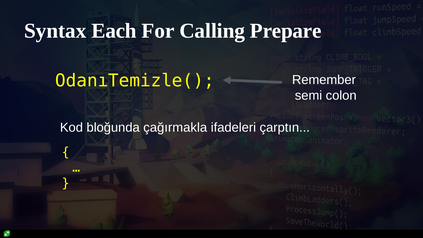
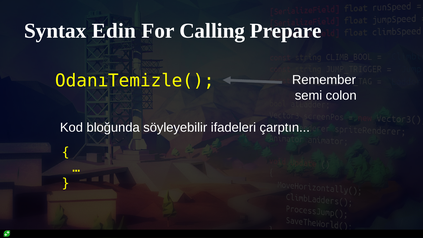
Each: Each -> Edin (114, 31)
çağırmakla: çağırmakla -> söyleyebilir (175, 127)
